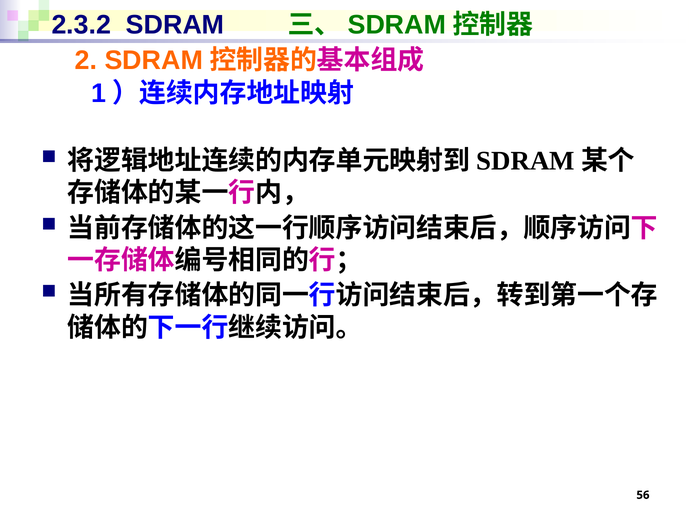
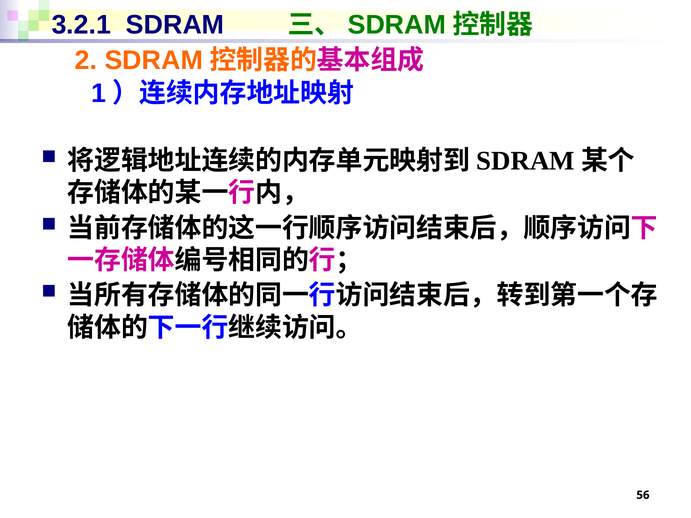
2.3.2: 2.3.2 -> 3.2.1 (81, 25)
